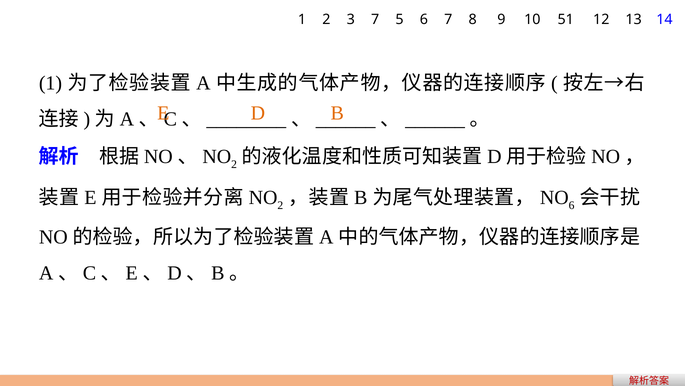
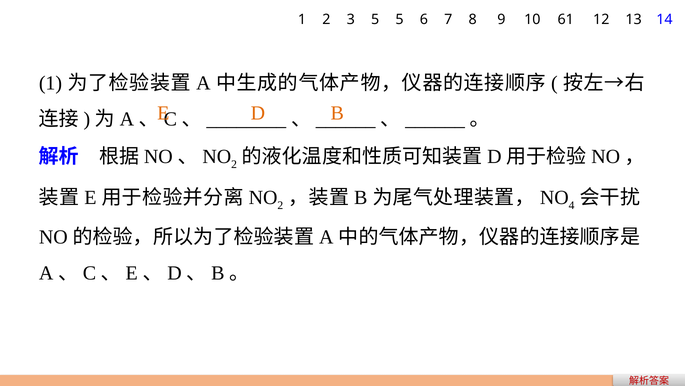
3 7: 7 -> 5 (375, 20)
51: 51 -> 61 (566, 20)
6: 6 -> 4 (572, 205)
